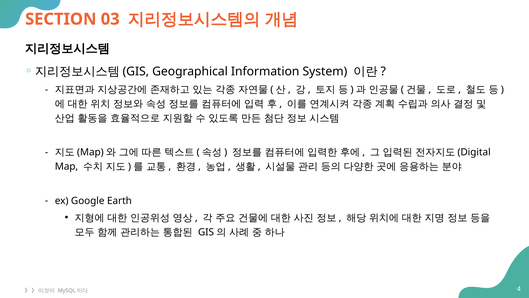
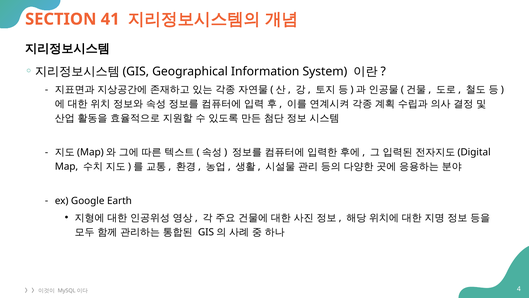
03: 03 -> 41 (110, 19)
